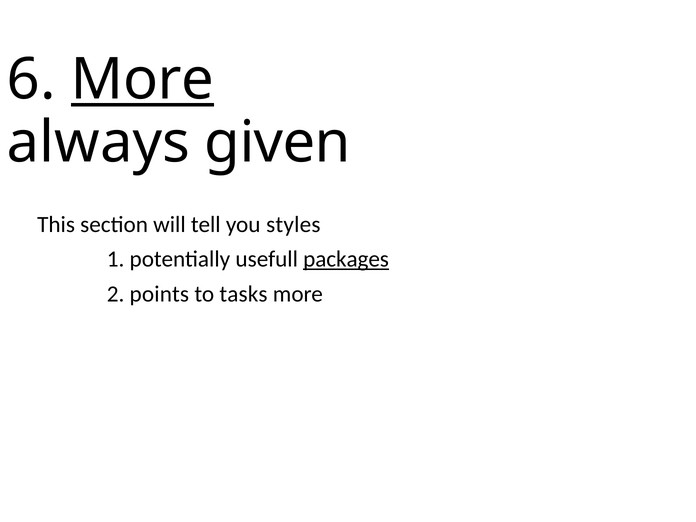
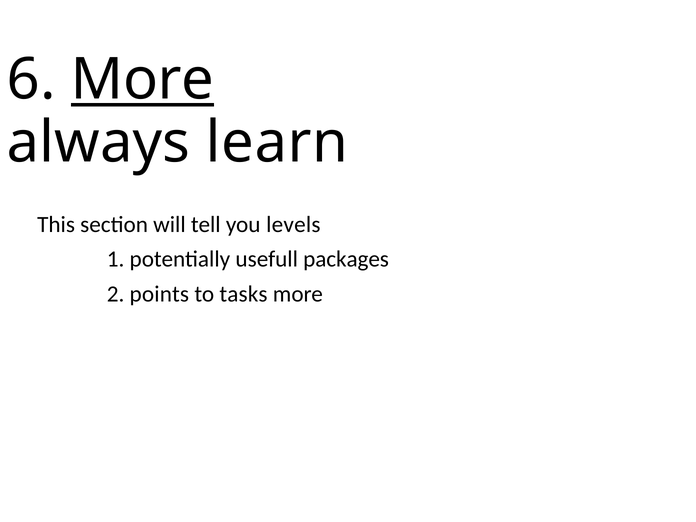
given: given -> learn (277, 142)
styles: styles -> levels (293, 225)
packages underline: present -> none (346, 259)
